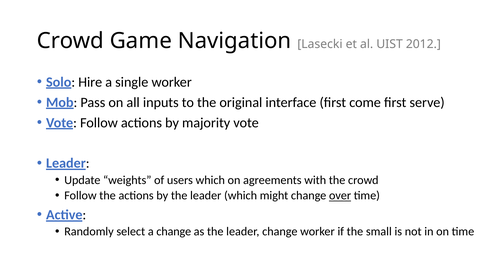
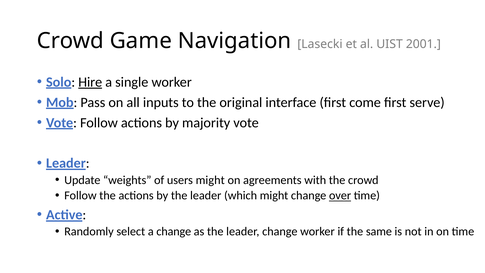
2012: 2012 -> 2001 (423, 44)
Hire underline: none -> present (90, 82)
users which: which -> might (210, 180)
small: small -> same (379, 231)
